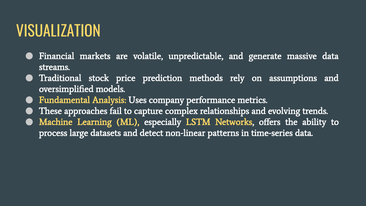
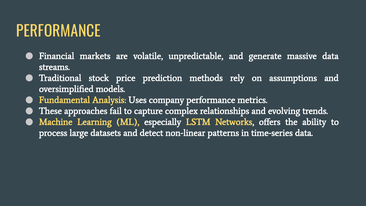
VISUALIZATION: VISUALIZATION -> PERFORMANCE (58, 32)
